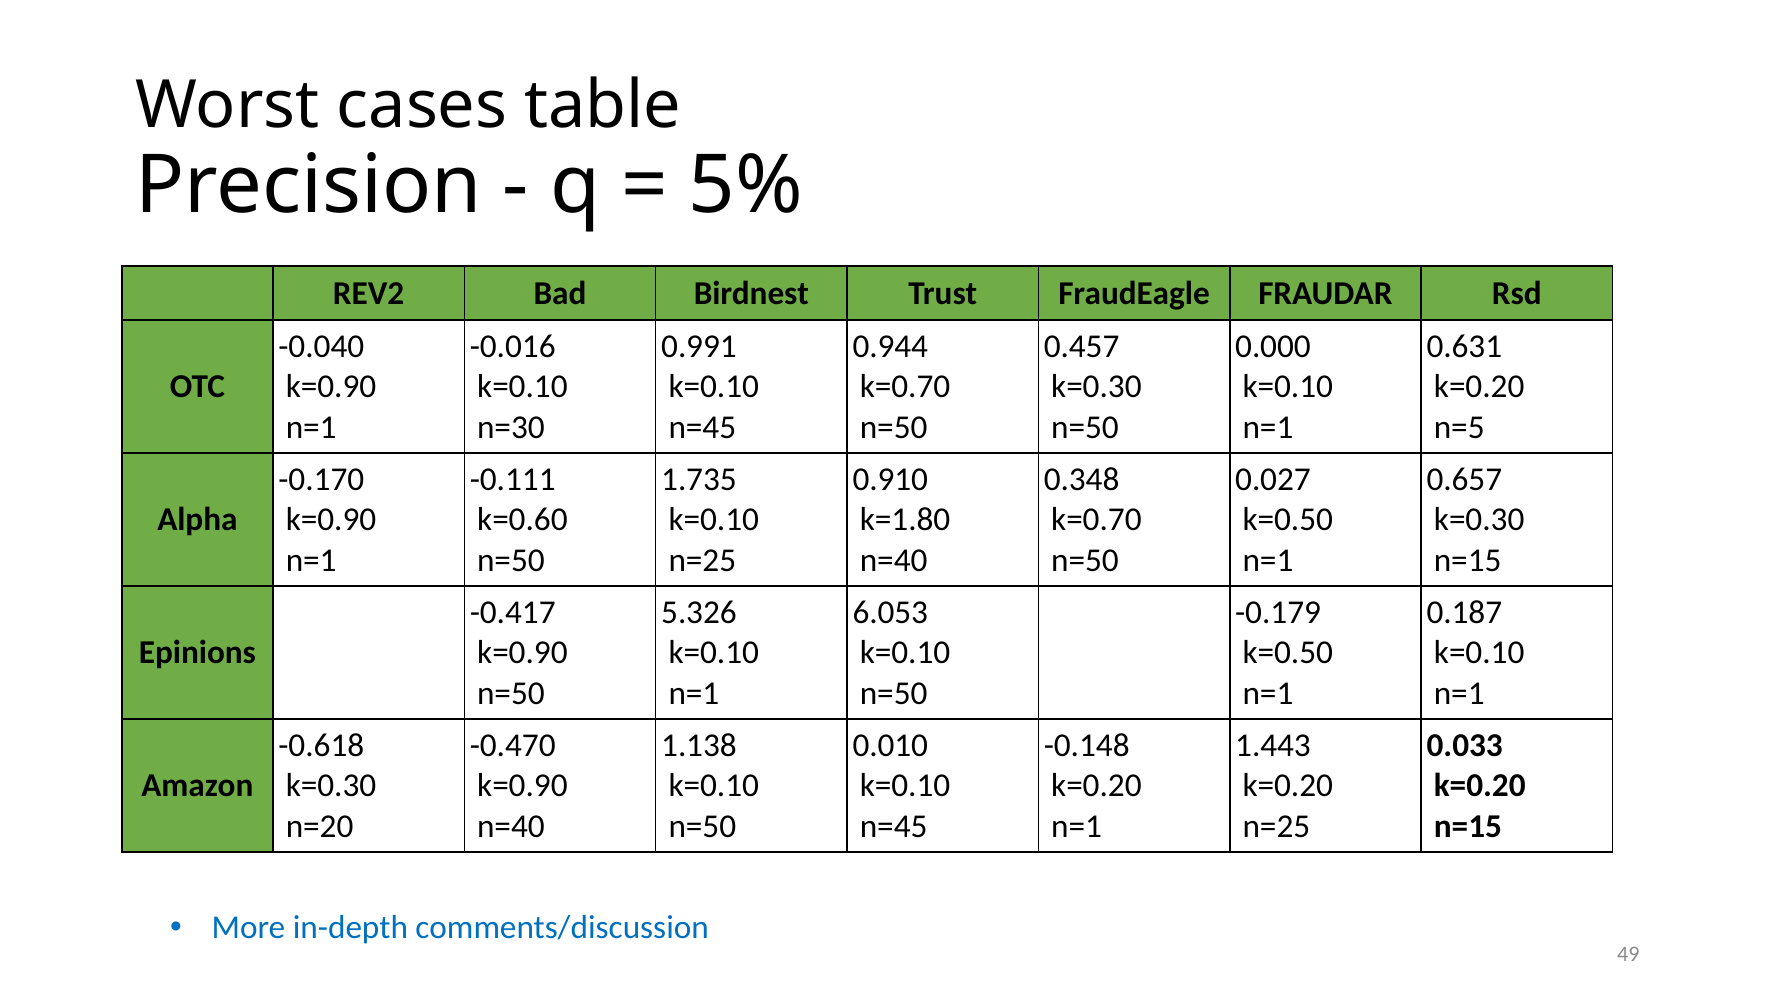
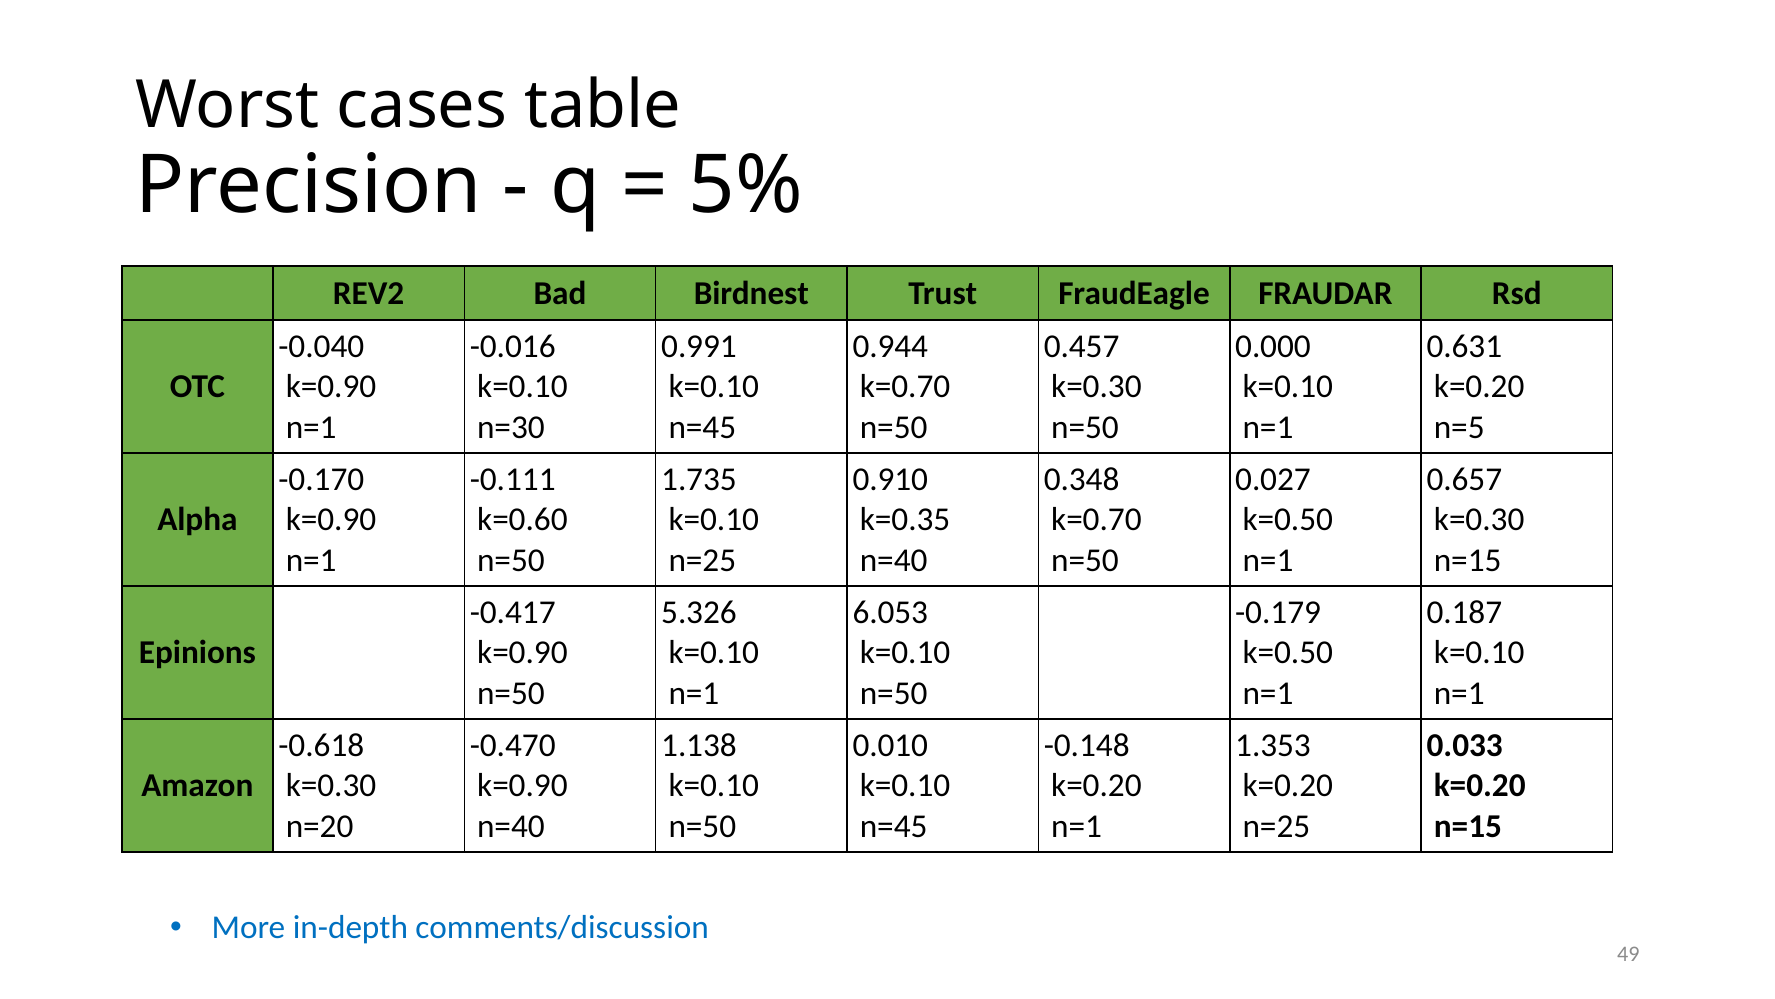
k=1.80: k=1.80 -> k=0.35 (905, 520)
1.443: 1.443 -> 1.353 (1273, 745)
